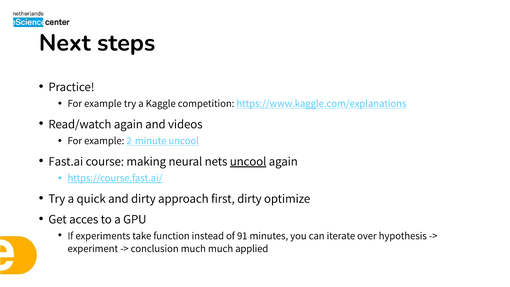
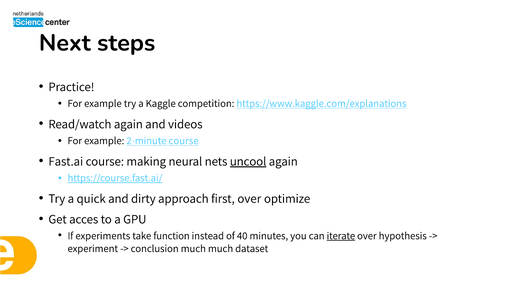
2-minute uncool: uncool -> course (184, 141)
first dirty: dirty -> over (249, 198)
91: 91 -> 40 (242, 236)
iterate underline: none -> present (341, 236)
applied: applied -> dataset (252, 248)
